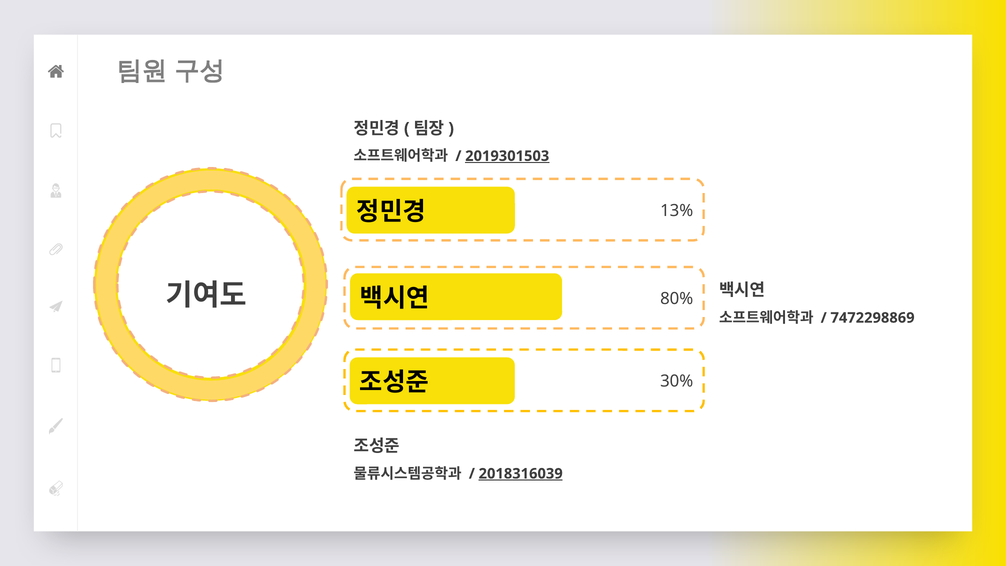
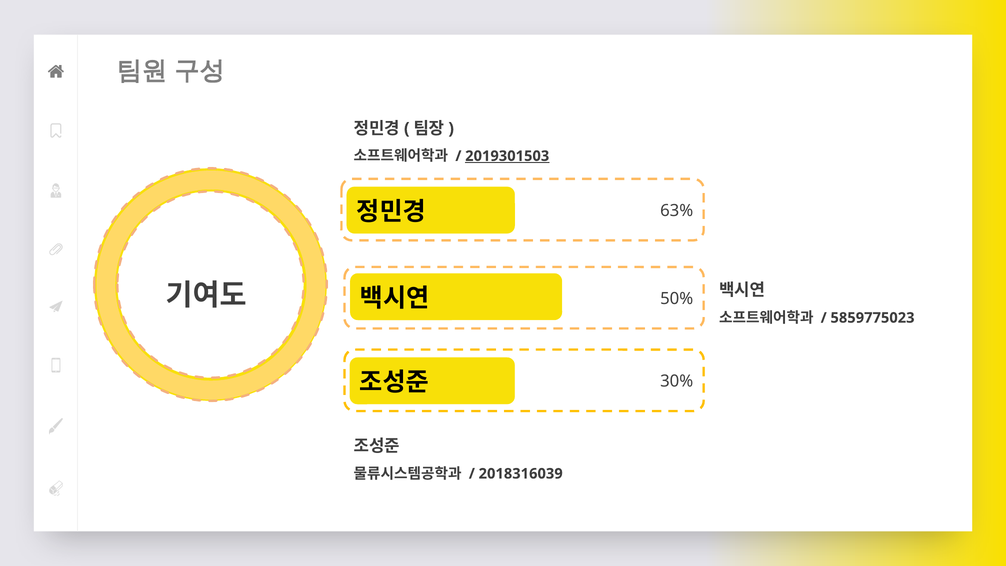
13%: 13% -> 63% (677, 211)
80%: 80% -> 50% (677, 299)
7472298869: 7472298869 -> 5859775023 (873, 318)
2018316039 underline: present -> none (521, 474)
